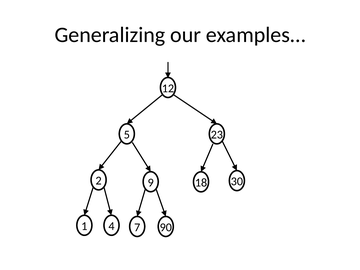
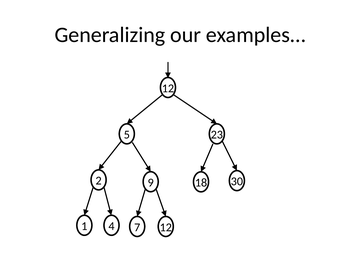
7 90: 90 -> 12 (166, 227)
